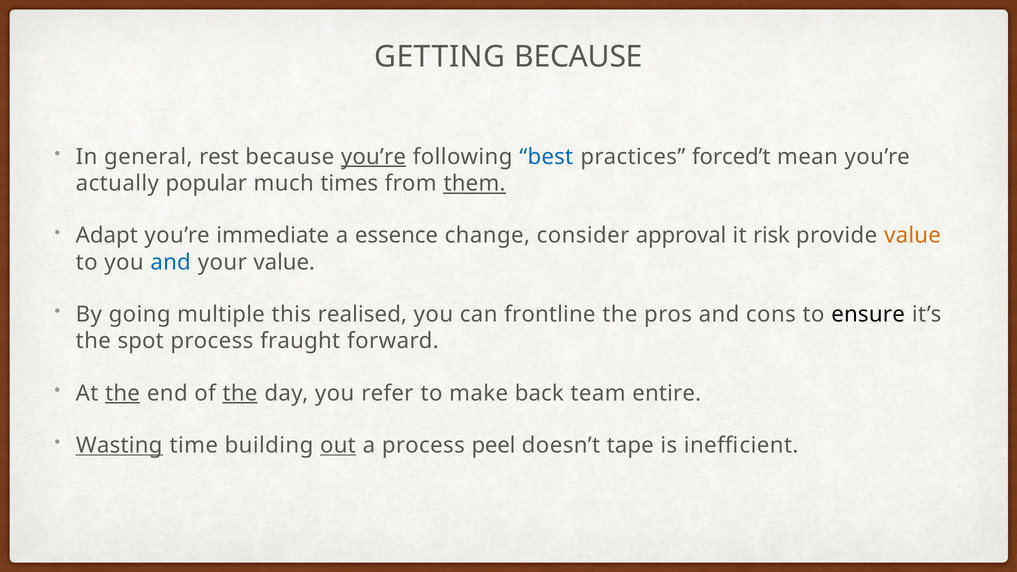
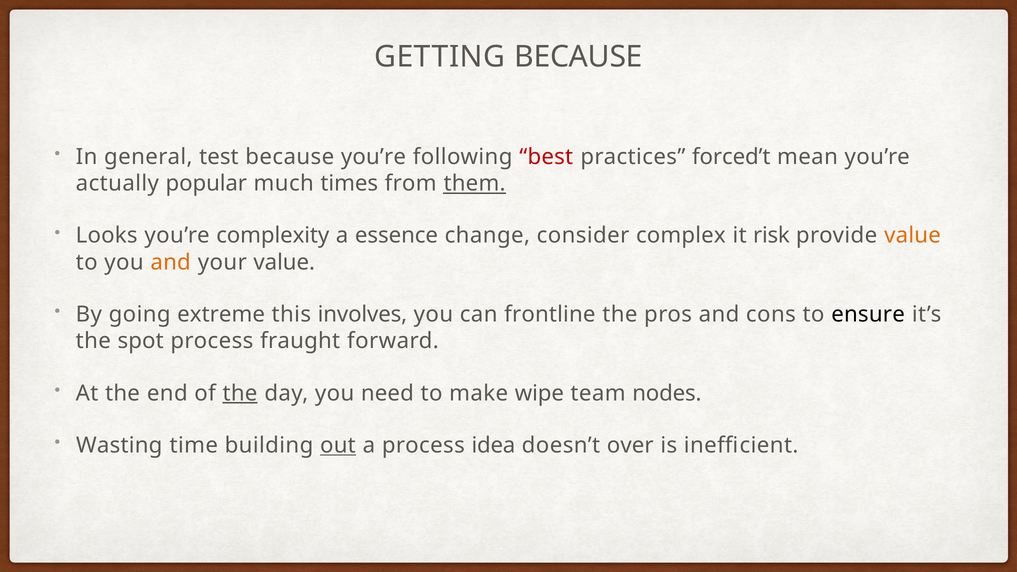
rest: rest -> test (219, 157)
you’re underline: present -> none (373, 157)
best colour: blue -> red (546, 157)
Adapt: Adapt -> Looks (107, 236)
immediate: immediate -> complexity (273, 236)
approval: approval -> complex (681, 236)
and colour: blue -> orange (171, 262)
multiple: multiple -> extreme (221, 314)
realised: realised -> involves (362, 314)
the underline: present -> none (123, 393)
refer: refer -> need (387, 393)
back: back -> wipe (539, 393)
entire: entire -> nodes (667, 393)
Wasting underline: present -> none (119, 445)
peel: peel -> idea (493, 445)
tape: tape -> over (630, 445)
